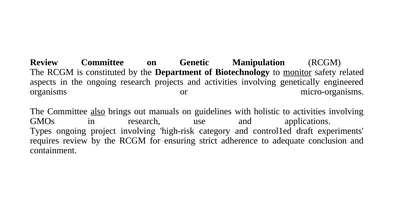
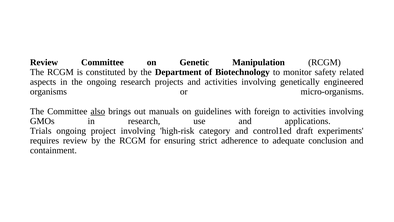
monitor underline: present -> none (297, 72)
holistic: holistic -> foreign (267, 111)
Types: Types -> Trials (41, 131)
